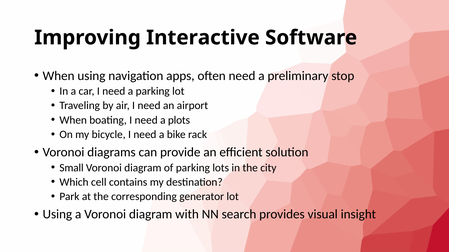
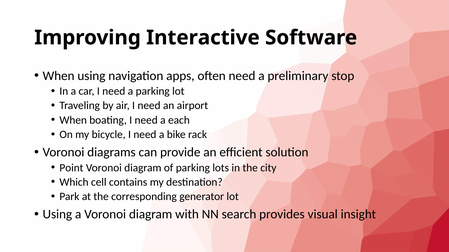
plots: plots -> each (179, 120)
Small: Small -> Point (71, 168)
